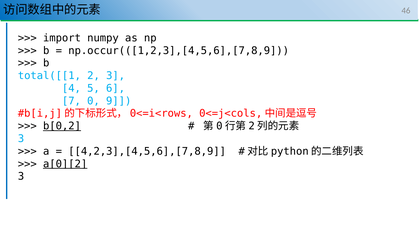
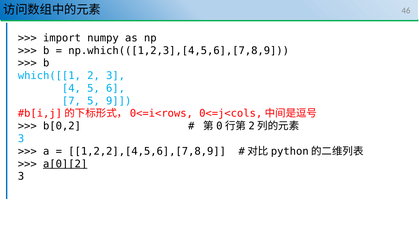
np.occur(([1,2,3],[4,5,6],[7,8,9: np.occur(([1,2,3],[4,5,6],[7,8,9 -> np.which(([1,2,3],[4,5,6],[7,8,9 (179, 51)
total([[1: total([[1 -> which([[1 (49, 76)
7 0: 0 -> 5 (93, 101)
b[0,2 underline: present -> none (62, 126)
4,2,3],[4,5,6],[7,8,9: 4,2,3],[4,5,6],[7,8,9 -> 1,2,2],[4,5,6],[7,8,9 (147, 151)
